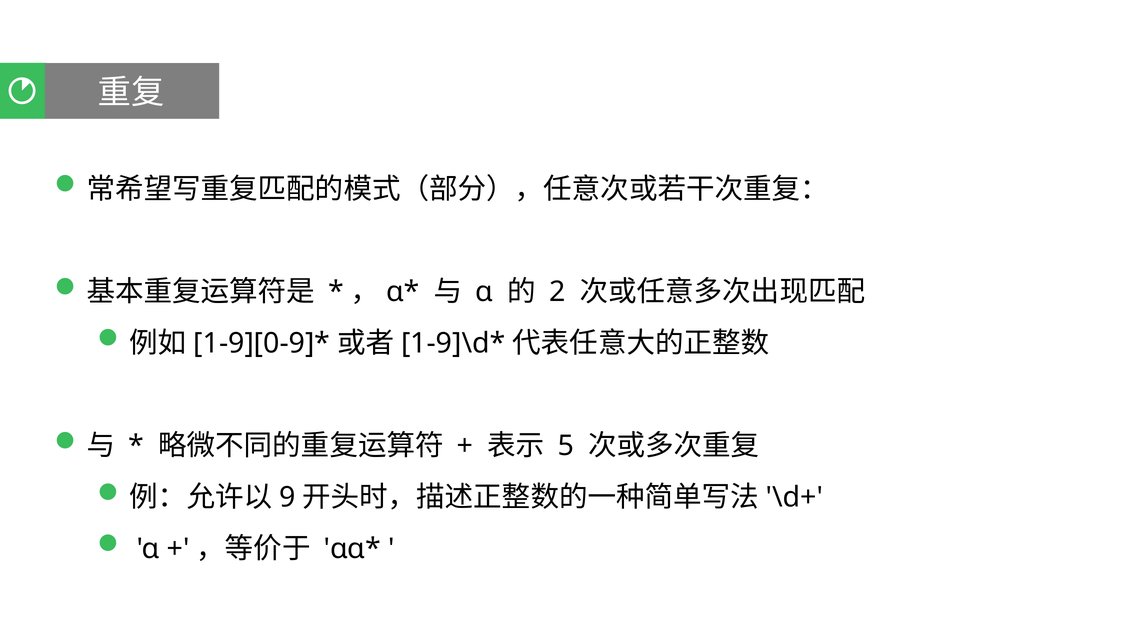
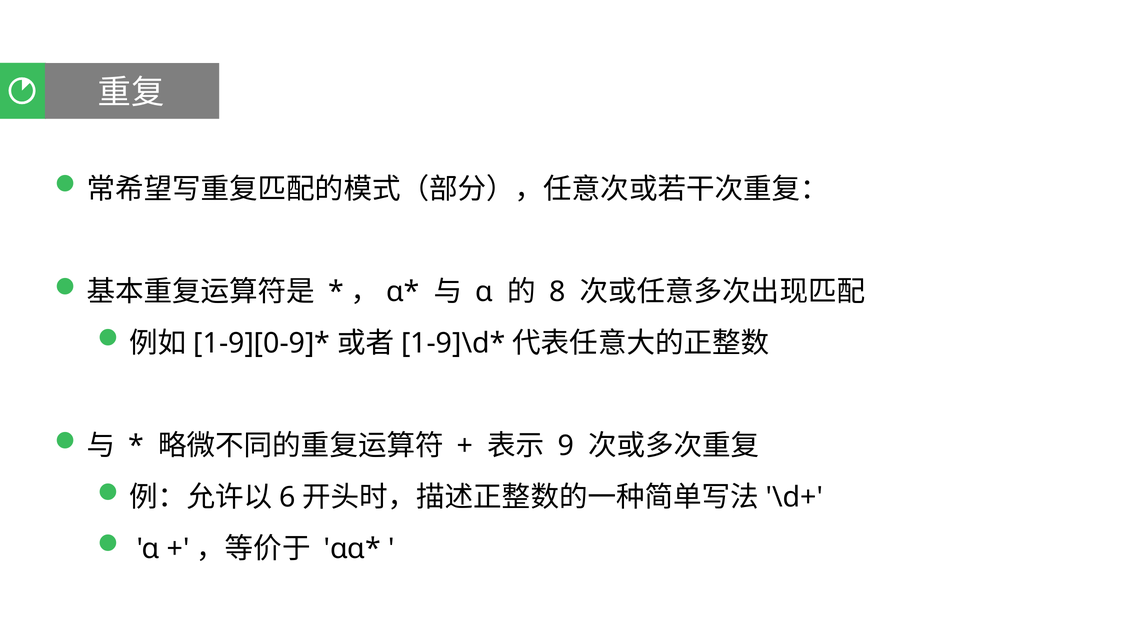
2: 2 -> 8 (557, 292)
5: 5 -> 9 (566, 446)
9: 9 -> 6 (287, 498)
